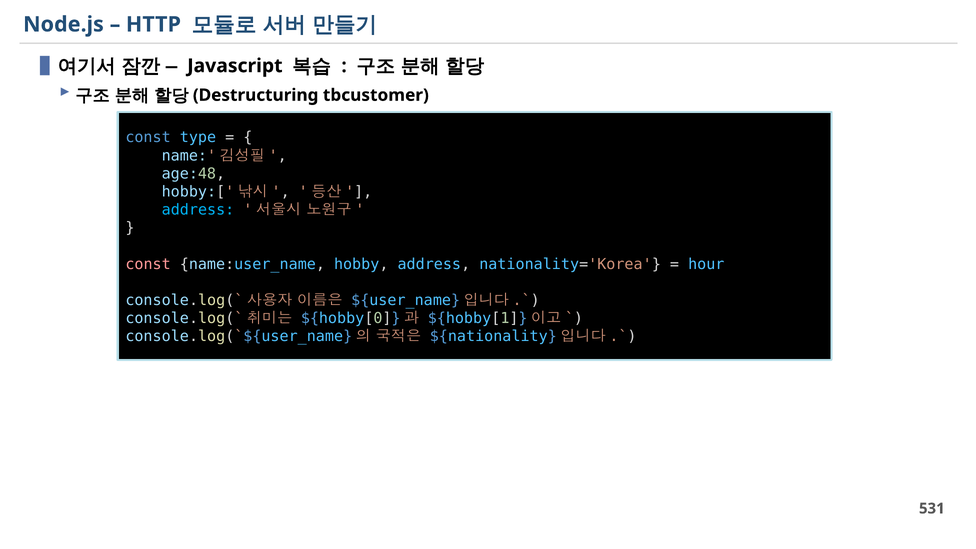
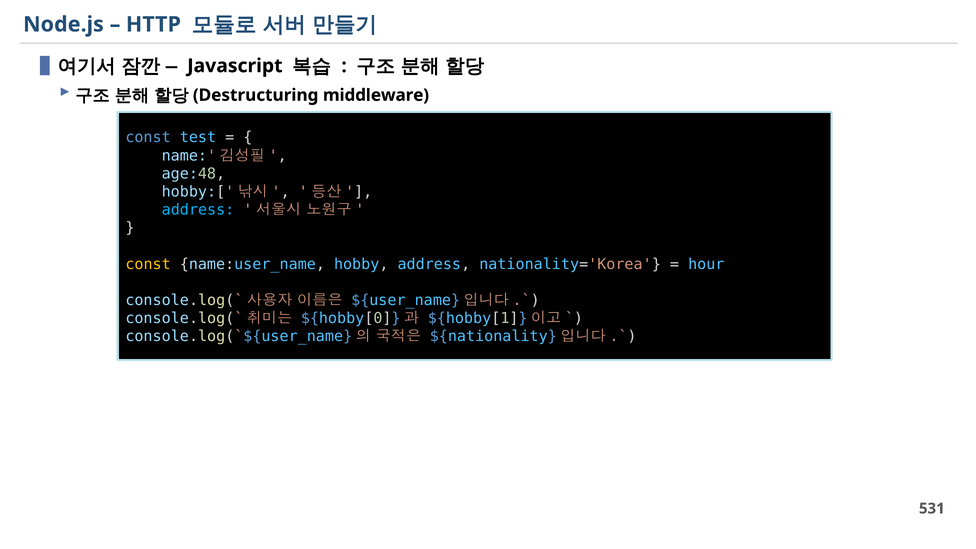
tbcustomer: tbcustomer -> middleware (376, 95)
type: type -> test (198, 137)
const colour: pink -> yellow (148, 264)
